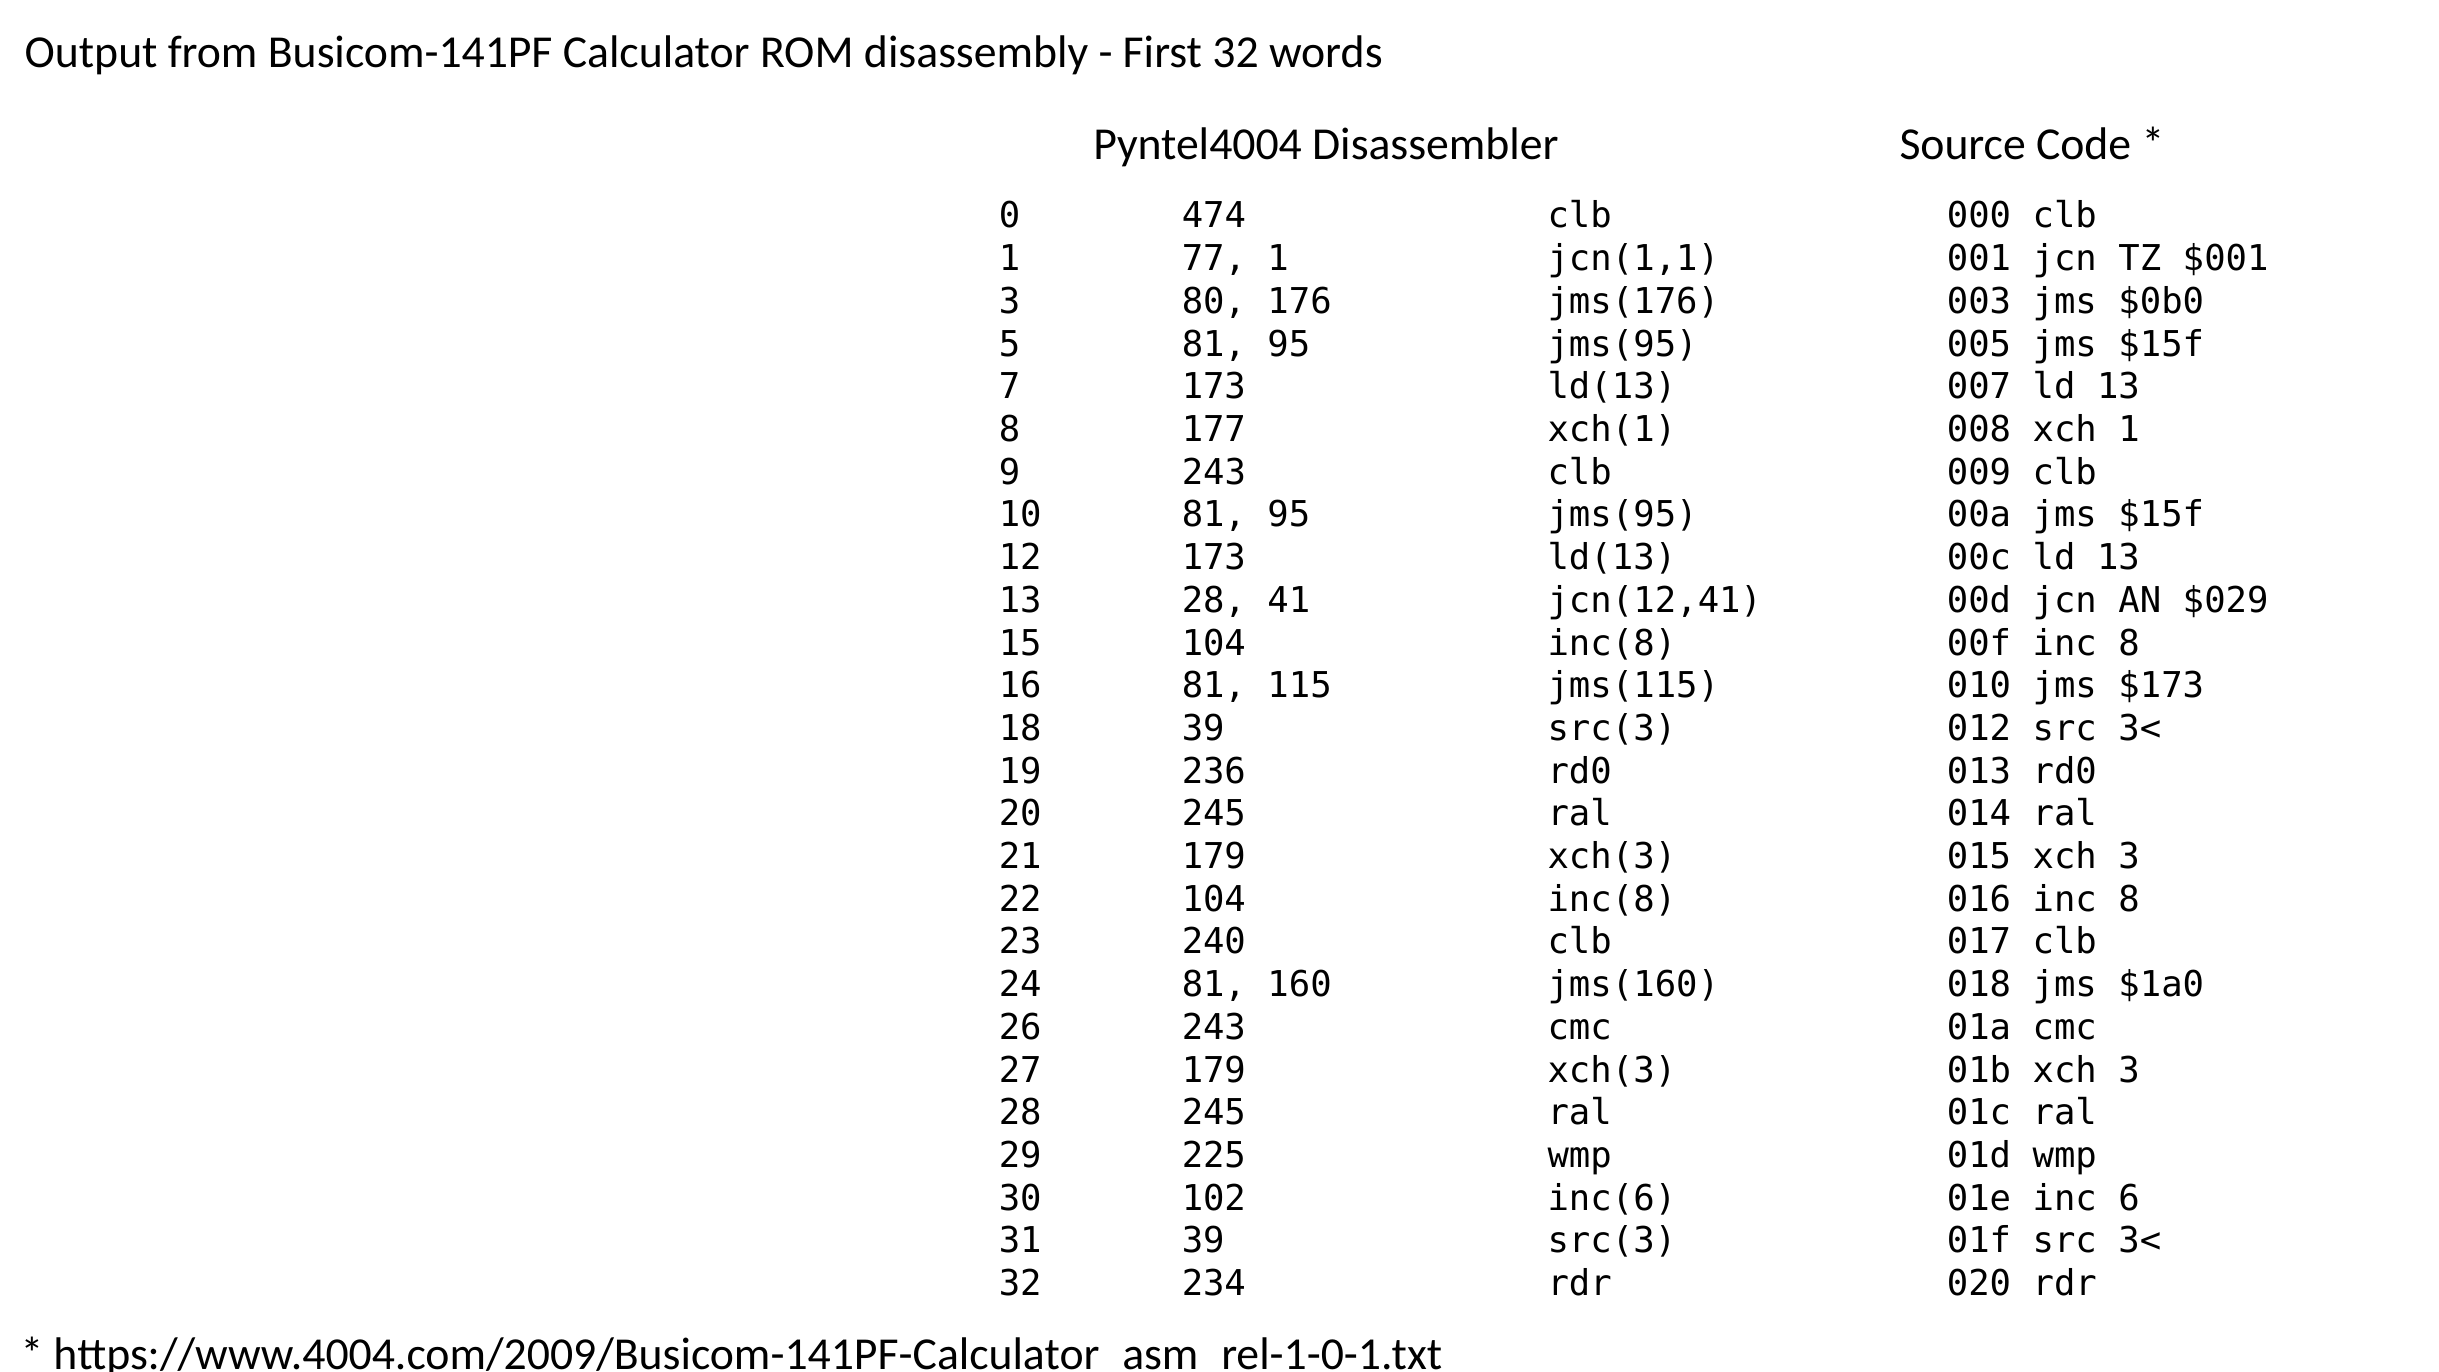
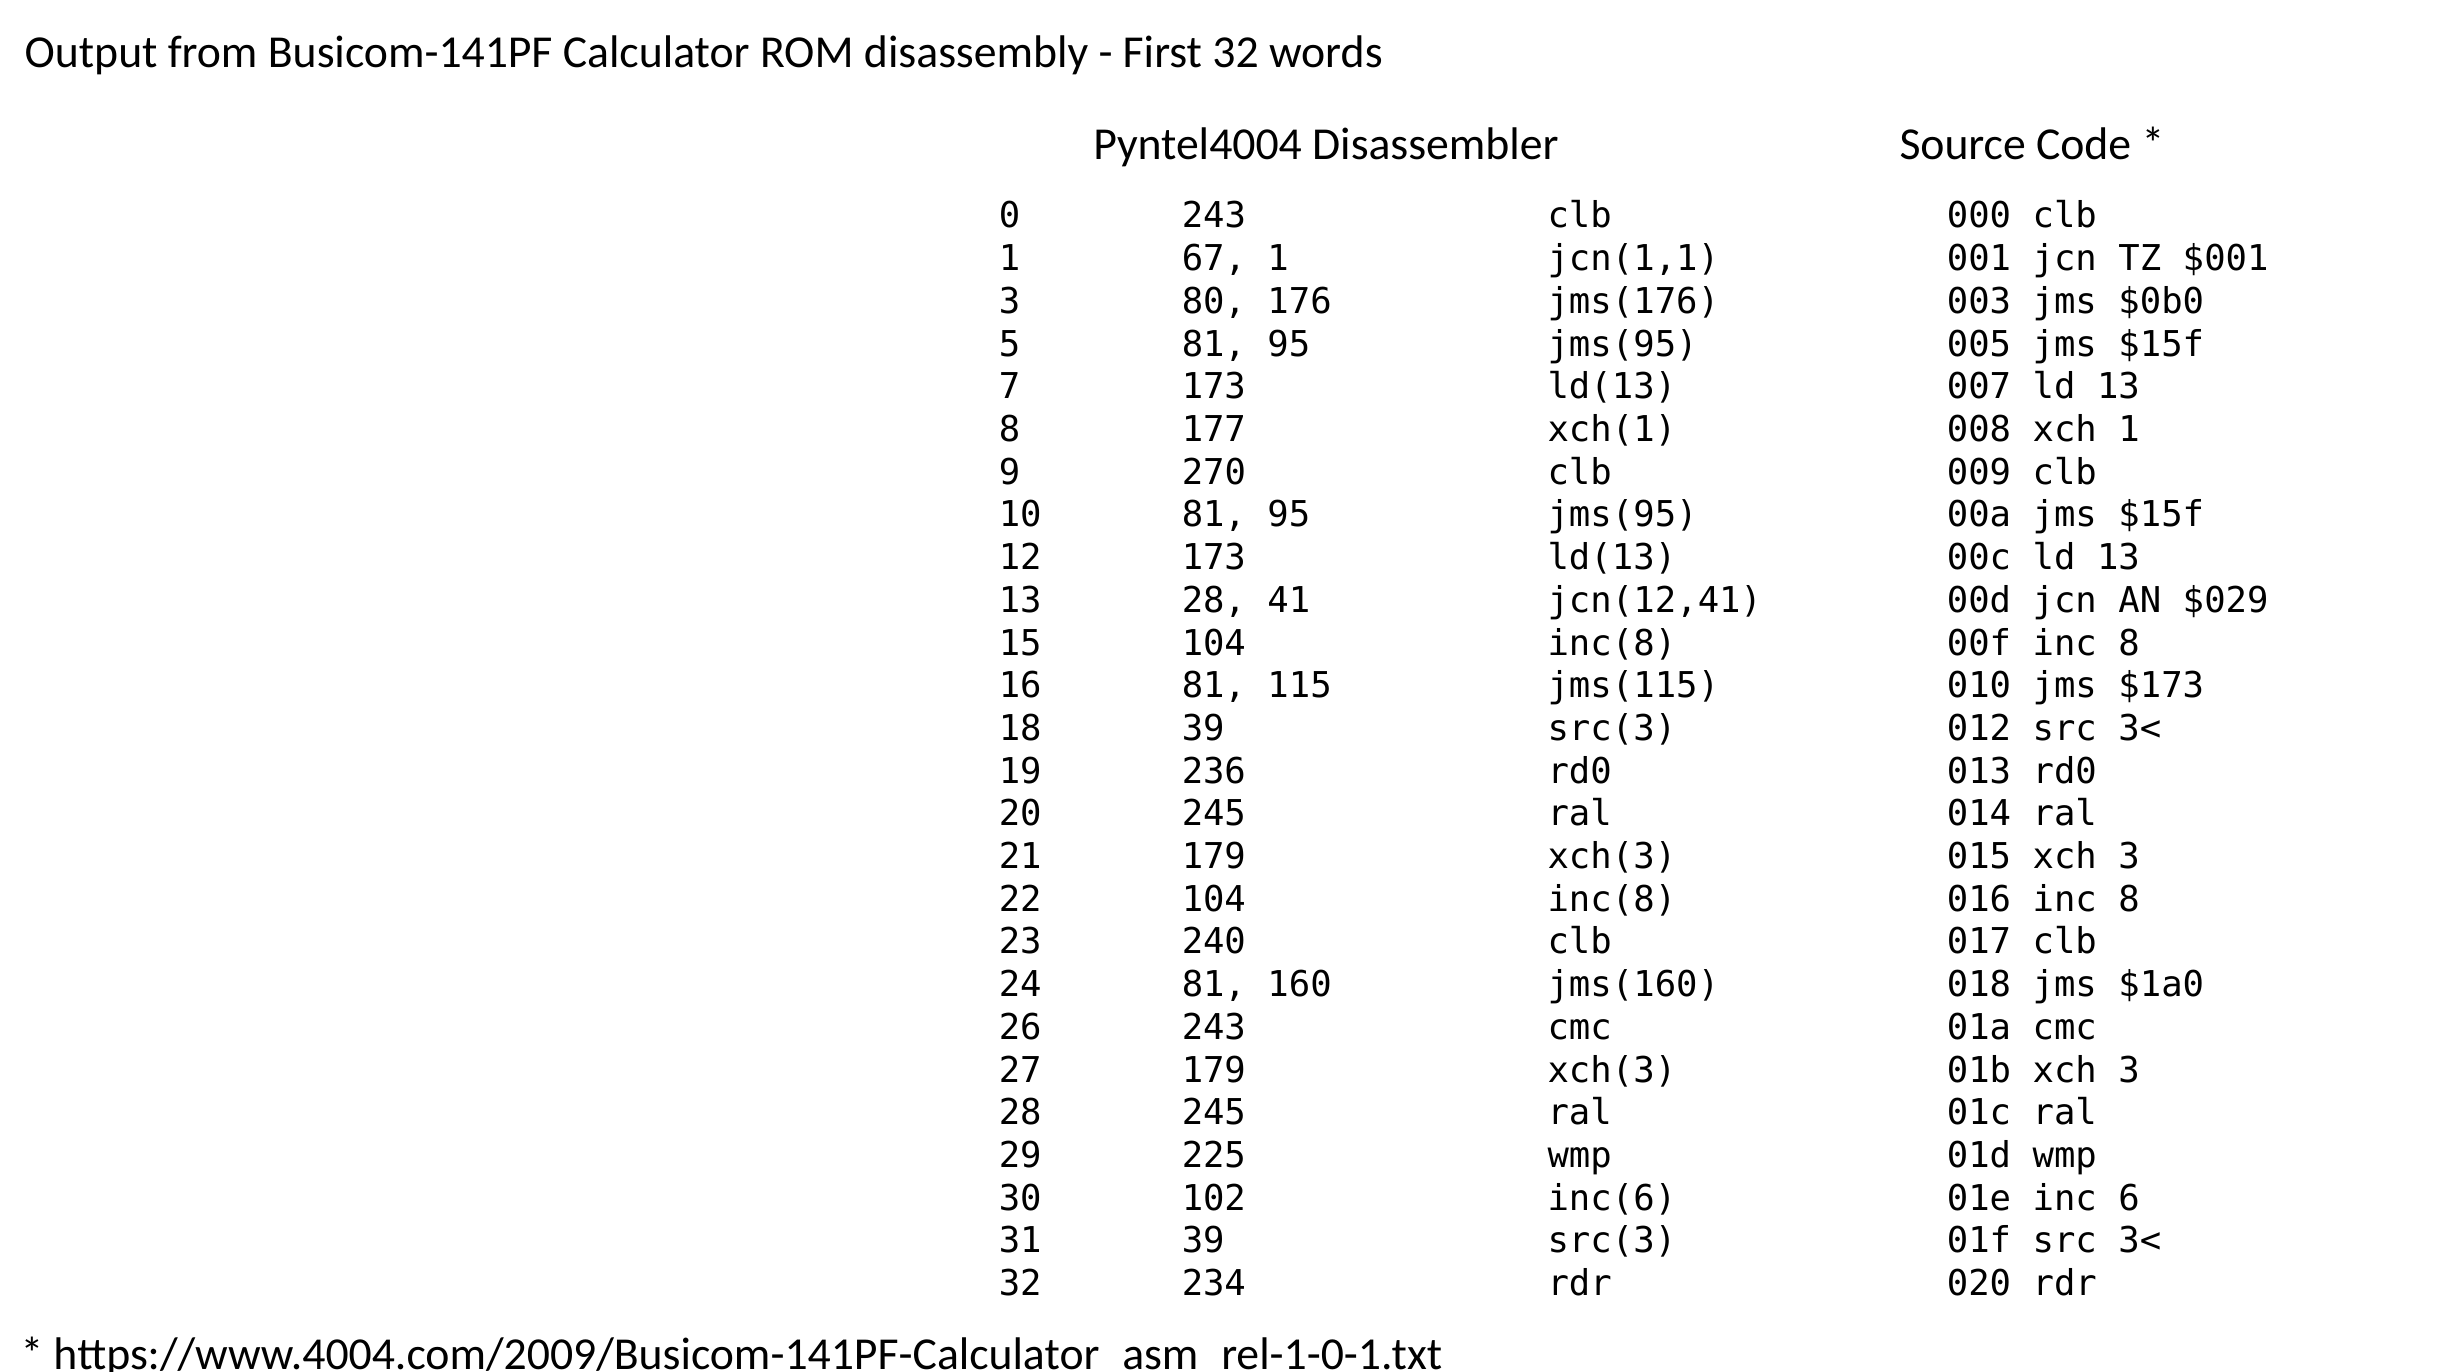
0 474: 474 -> 243 (1214, 216)
77: 77 -> 67 (1214, 259)
9 243: 243 -> 270 (1214, 472)
